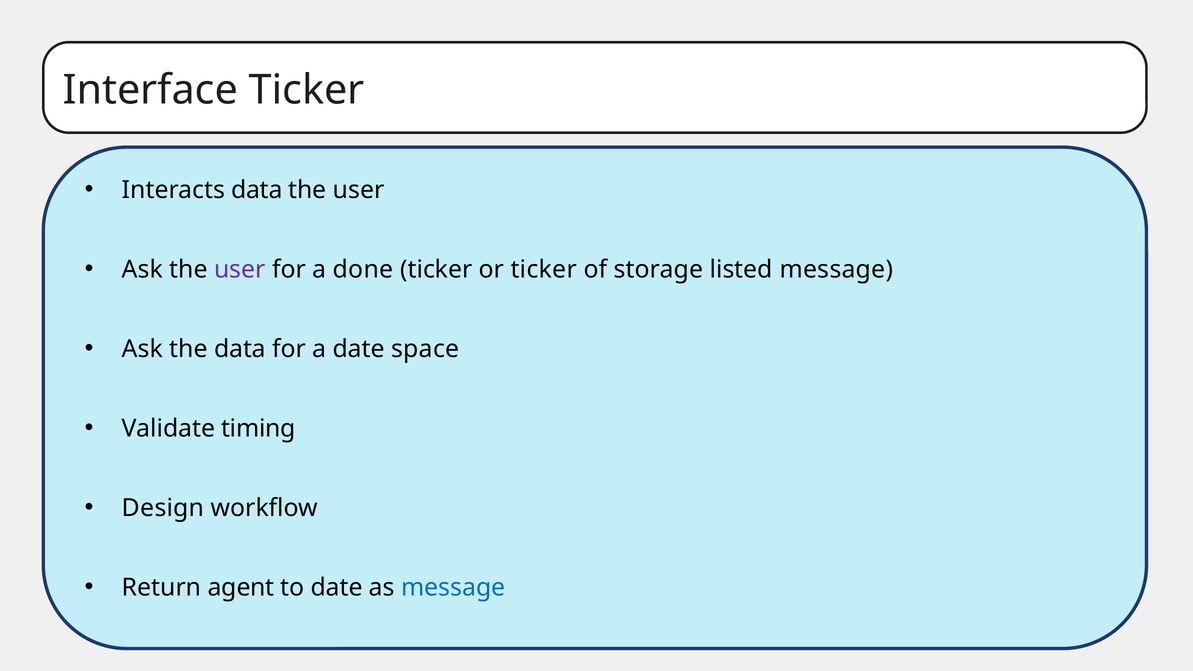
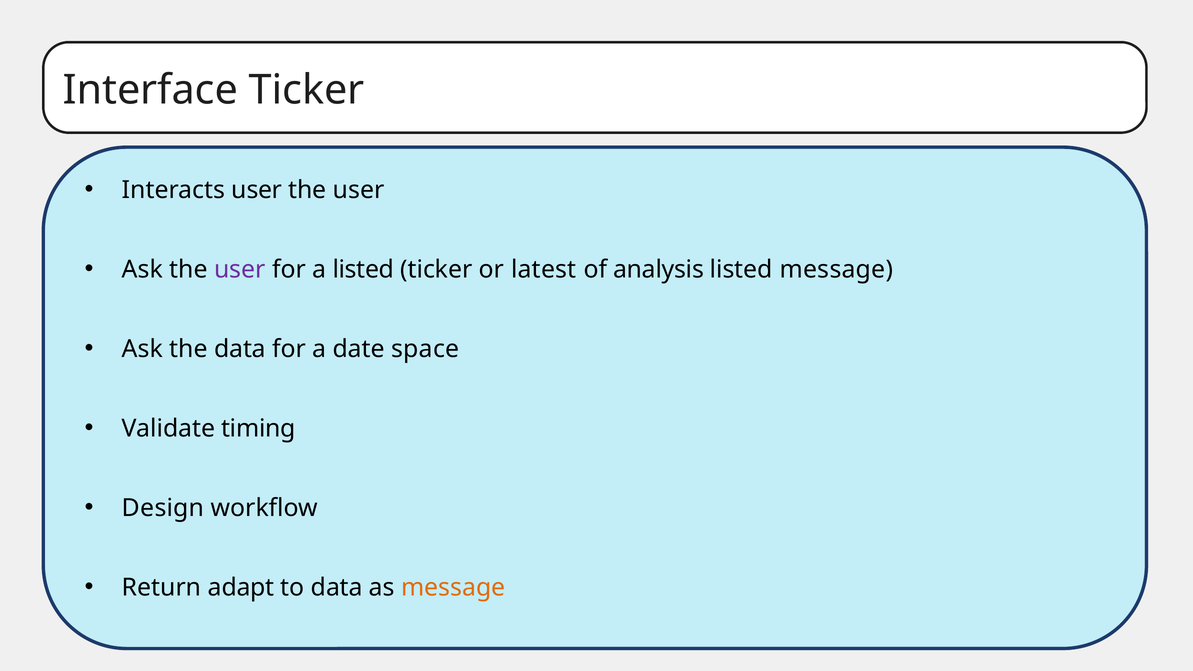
Interacts data: data -> user (257, 190)
a done: done -> listed (363, 270)
or ticker: ticker -> latest (544, 270)
storage: storage -> analysis (659, 270)
agent: agent -> adapt (241, 588)
to date: date -> data (337, 588)
message colour: blue -> orange (453, 588)
